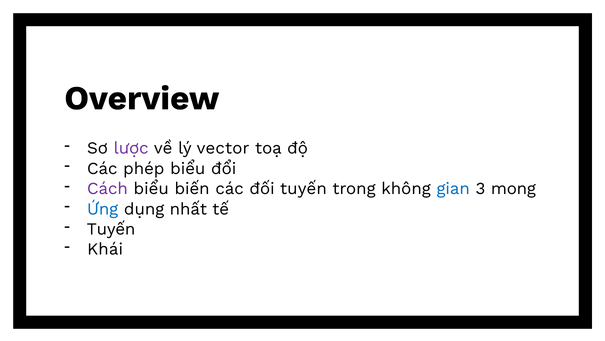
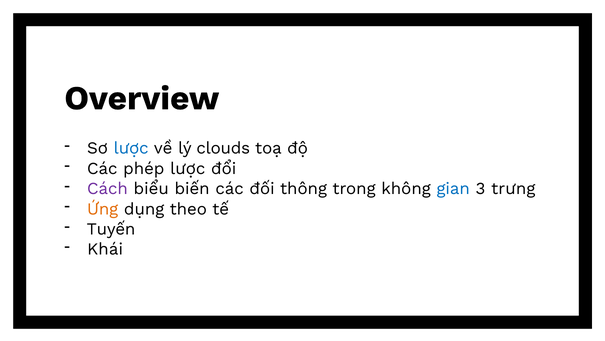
lược colour: purple -> blue (131, 148)
vector: vector -> clouds (223, 148)
phép biểu: biểu -> lược (188, 168)
đối tuyến: tuyến -> thông (304, 188)
mong: mong -> trưng (513, 188)
Ứng colour: blue -> orange (103, 209)
nhất: nhất -> theo (188, 209)
